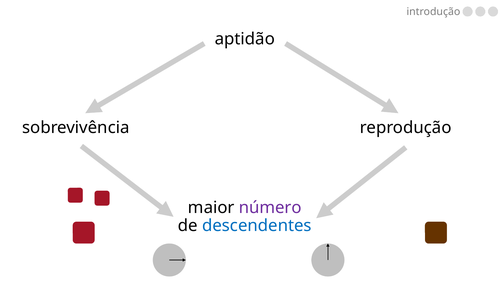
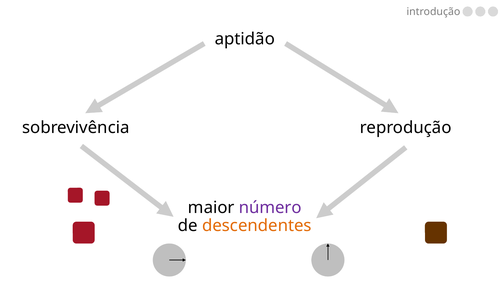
descendentes colour: blue -> orange (257, 226)
